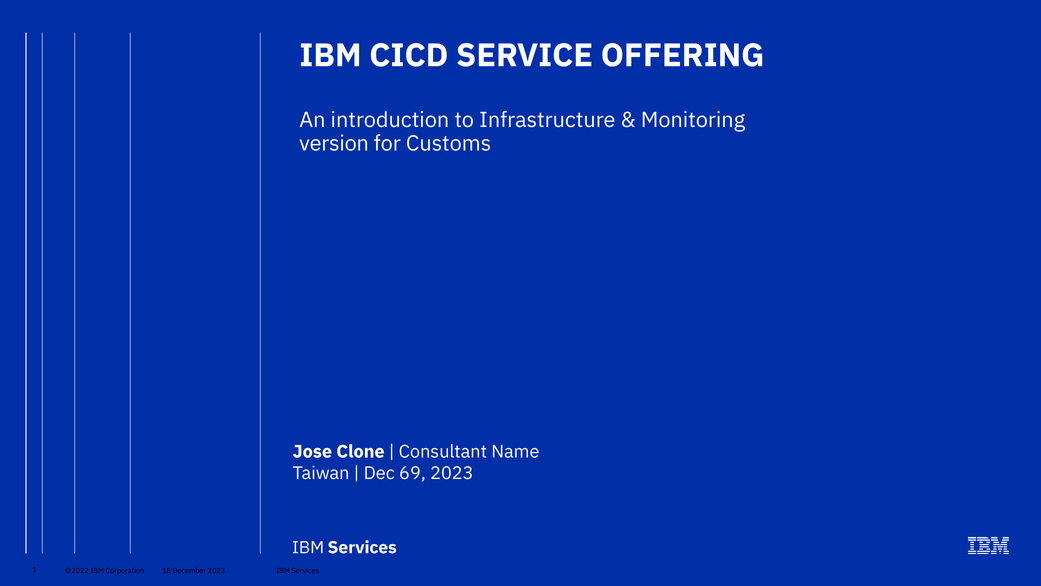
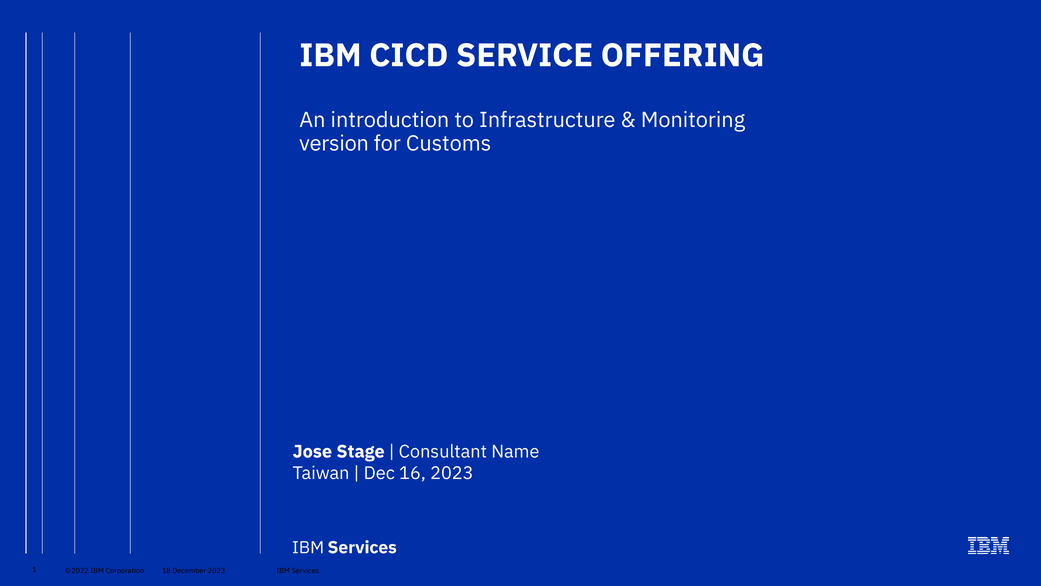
Clone: Clone -> Stage (361, 451)
69: 69 -> 16 (412, 473)
